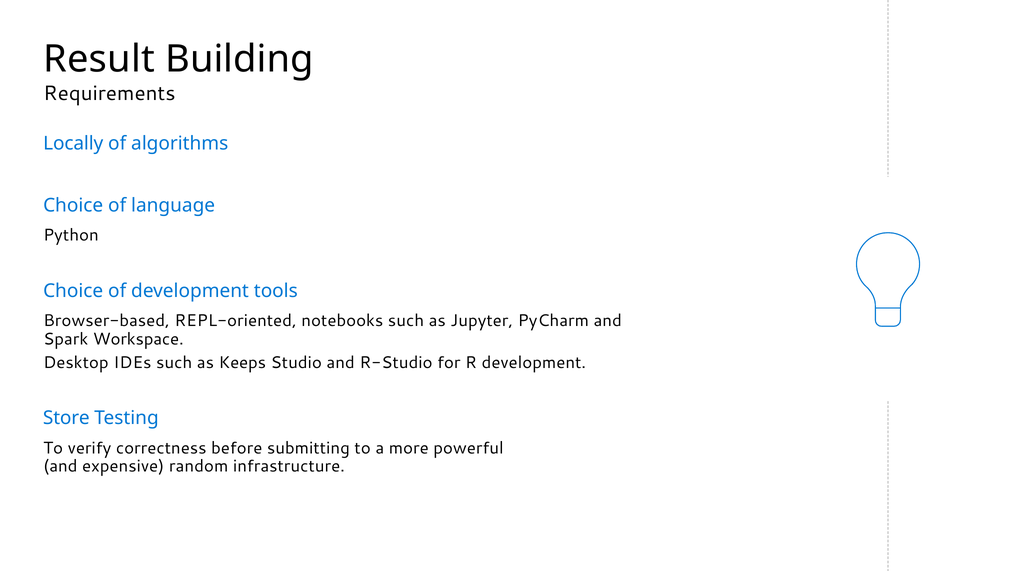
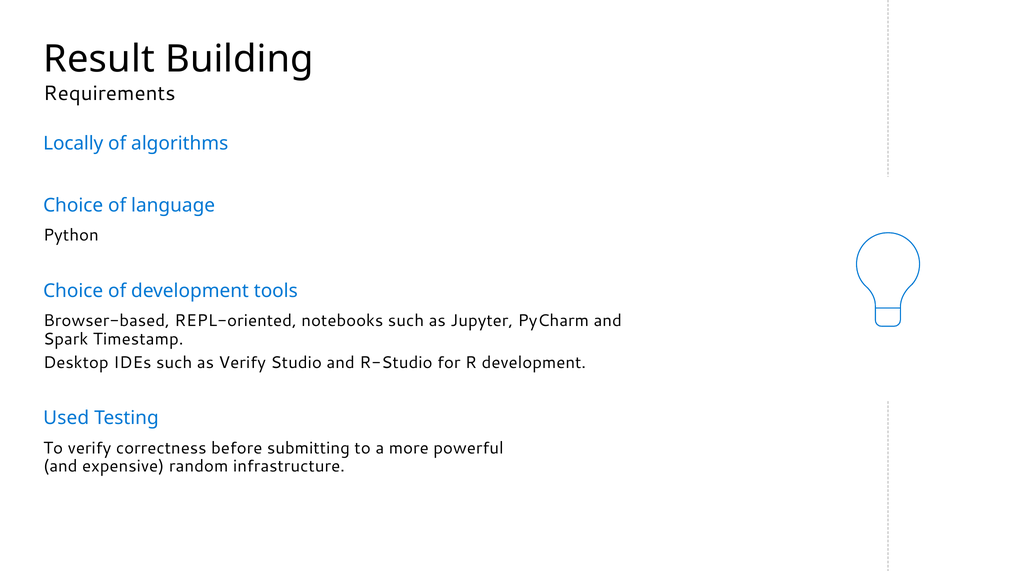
Workspace: Workspace -> Timestamp (138, 339)
as Keeps: Keeps -> Verify (242, 363)
Store: Store -> Used (66, 418)
